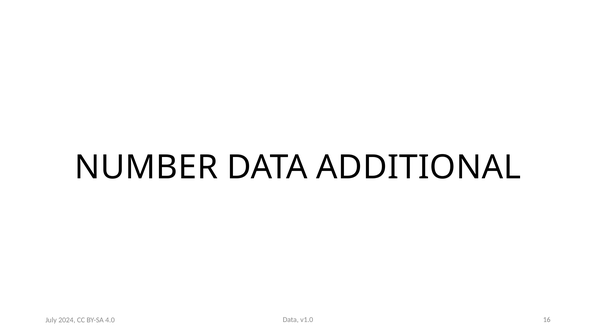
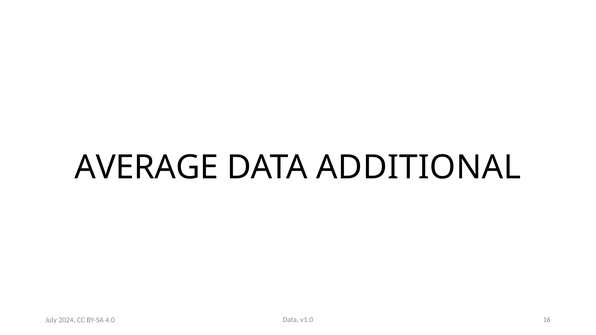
NUMBER: NUMBER -> AVERAGE (147, 167)
